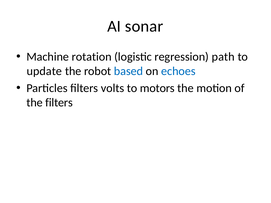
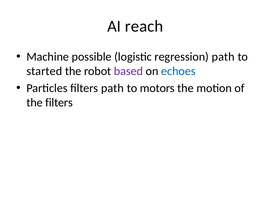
sonar: sonar -> reach (144, 26)
rotation: rotation -> possible (92, 57)
update: update -> started (44, 71)
based colour: blue -> purple (128, 71)
filters volts: volts -> path (112, 88)
